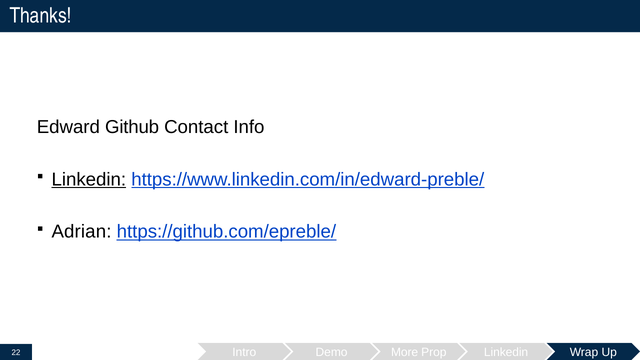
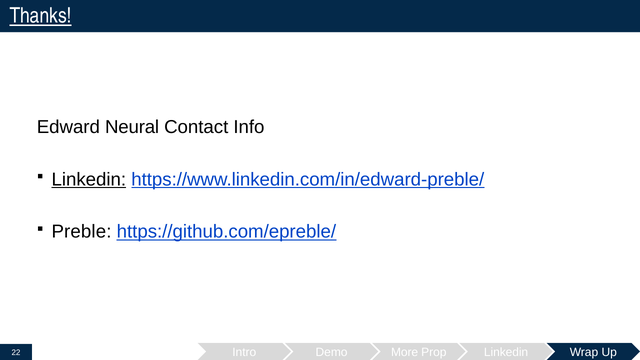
Thanks underline: none -> present (41, 16)
Github: Github -> Neural (132, 127)
Adrian: Adrian -> Preble (81, 232)
